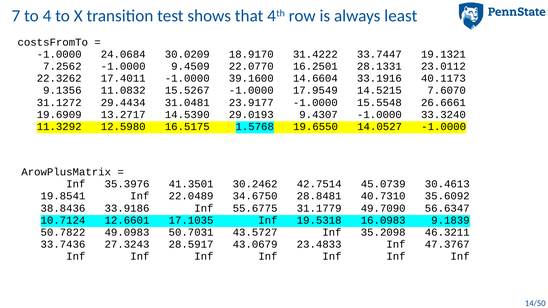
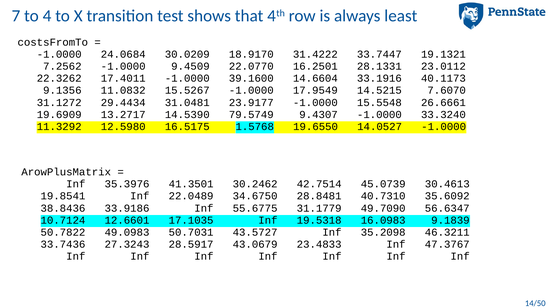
29.0193: 29.0193 -> 79.5749 (251, 115)
